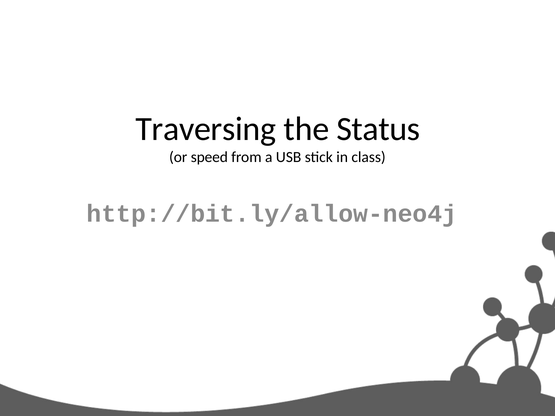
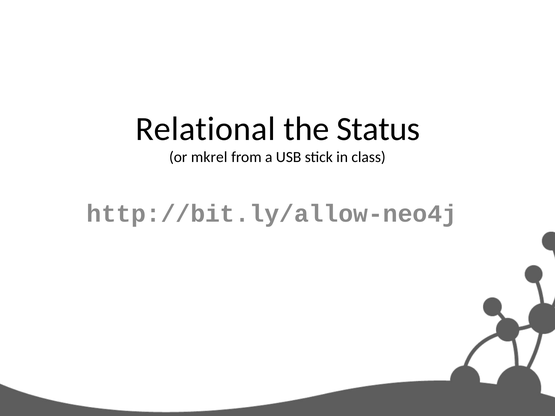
Traversing: Traversing -> Relational (205, 129)
speed: speed -> mkrel (209, 157)
